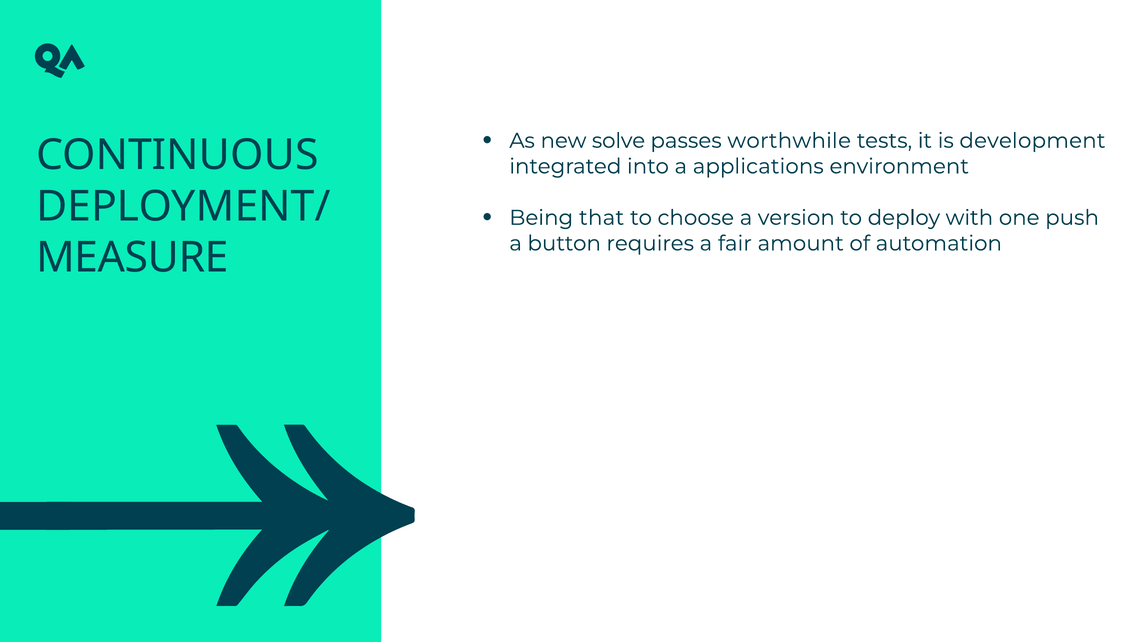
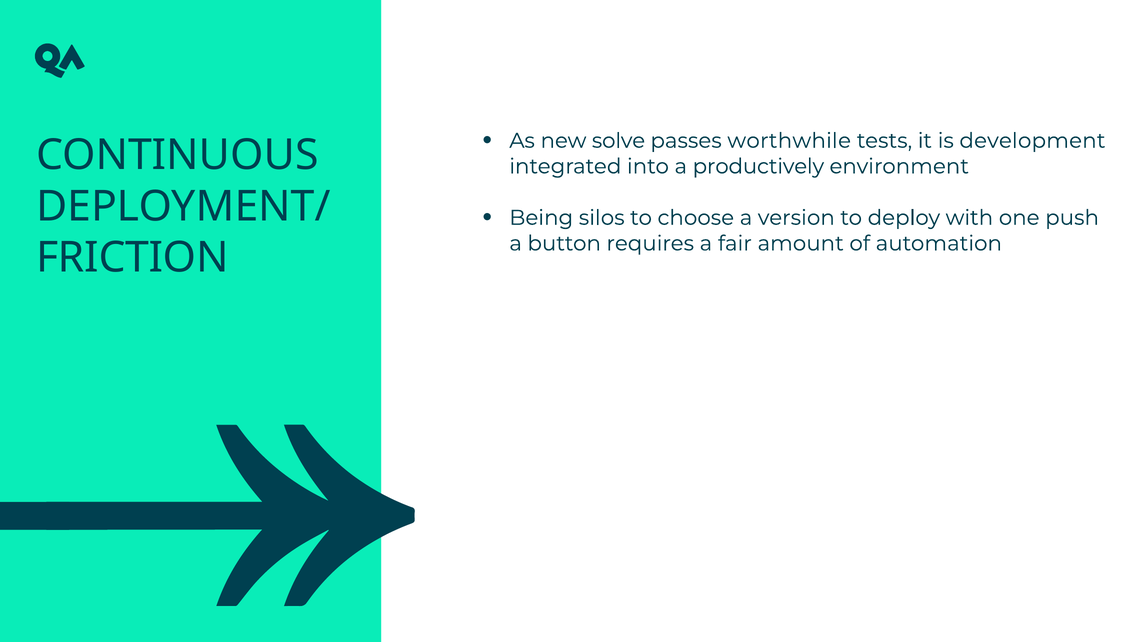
applications: applications -> productively (758, 166)
that: that -> silos (602, 218)
MEASURE: MEASURE -> FRICTION (132, 258)
